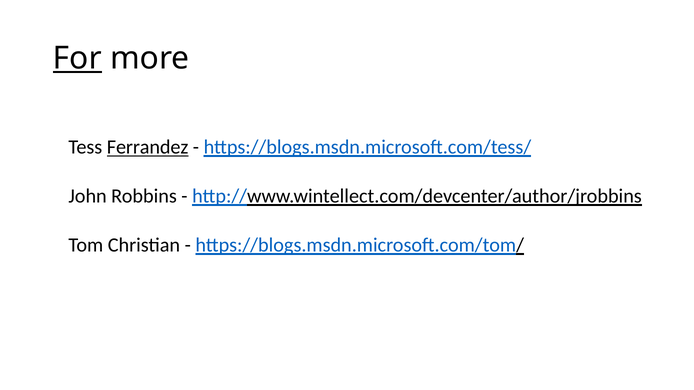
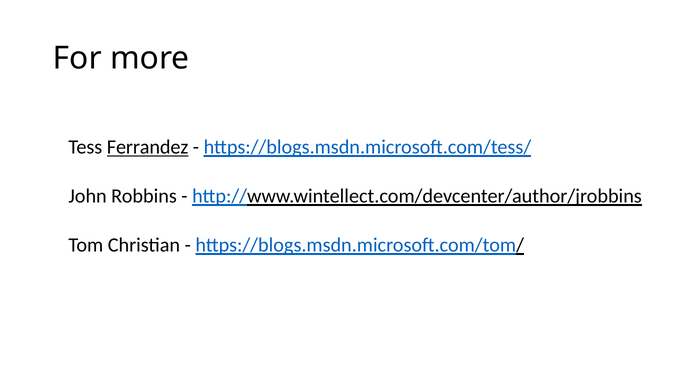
For underline: present -> none (77, 58)
